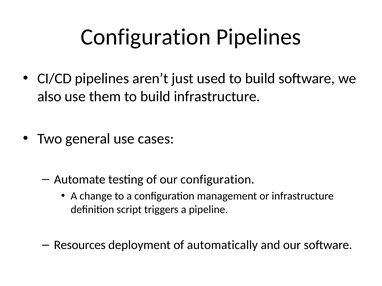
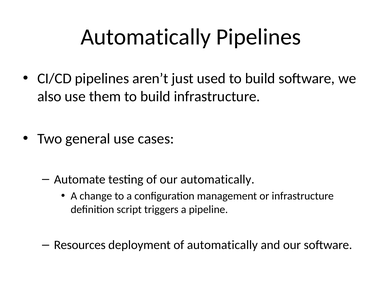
Configuration: Configuration -> Automatically (146, 37)
our configuration: configuration -> automatically (217, 180)
